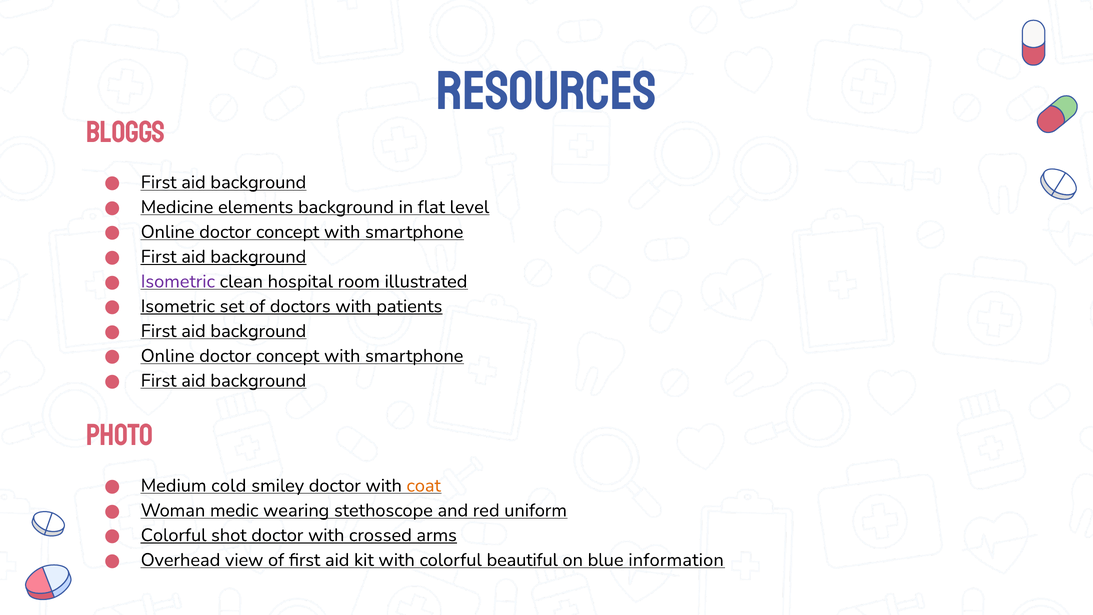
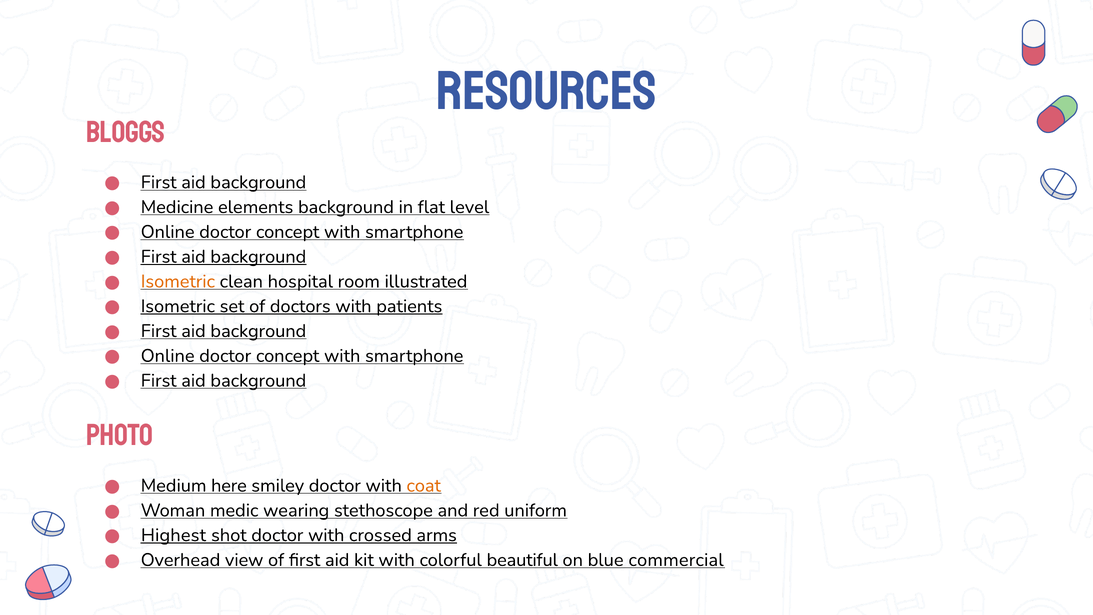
Isometric colour: purple -> orange (178, 281)
cold: cold -> here (229, 485)
Colorful: Colorful -> Highest (174, 535)
information: information -> commercial (676, 560)
